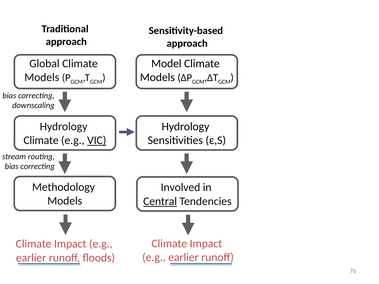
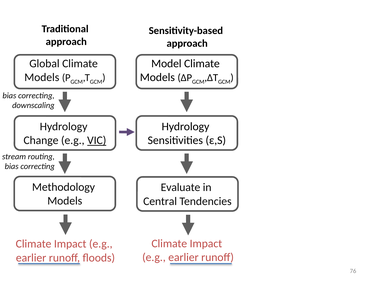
Climate: Climate -> Change (41, 140)
Involved: Involved -> Evaluate (181, 188)
Central underline: present -> none (160, 201)
